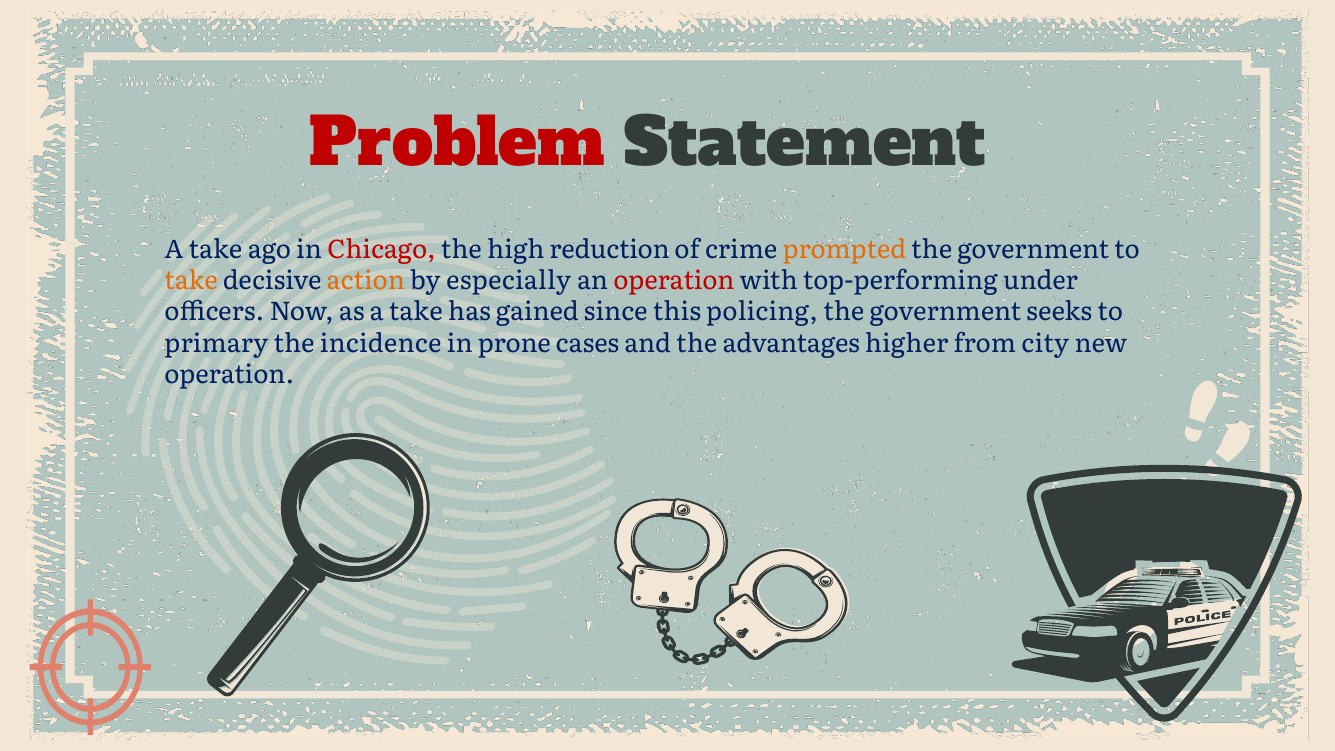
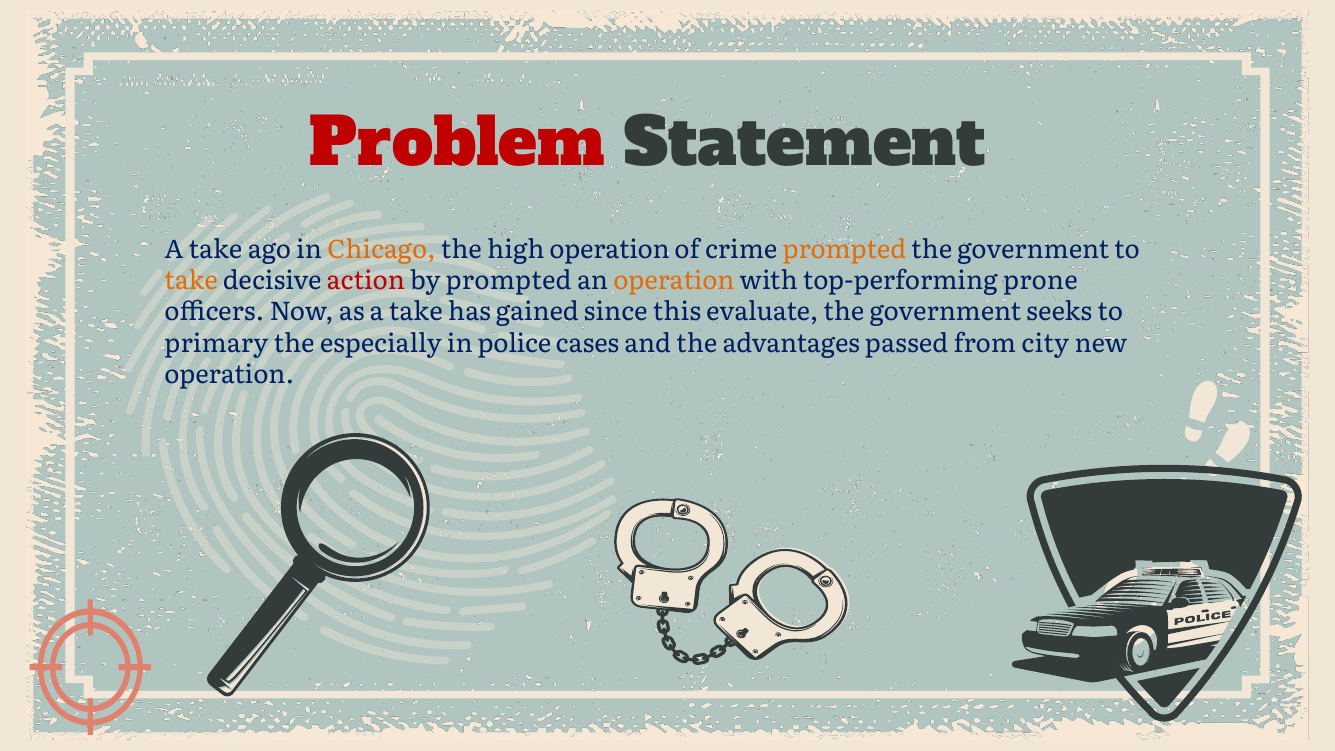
Chicago colour: red -> orange (382, 250)
high reduction: reduction -> operation (610, 250)
action colour: orange -> red (366, 281)
by especially: especially -> prompted (509, 281)
operation colour: red -> orange (674, 281)
under: under -> prone (1040, 281)
policing: policing -> evaluate (762, 312)
incidence: incidence -> especially (381, 343)
prone: prone -> police (514, 343)
higher: higher -> passed (907, 343)
